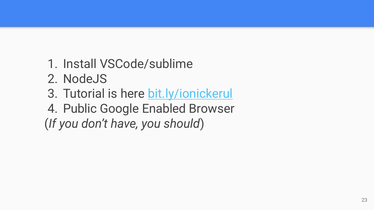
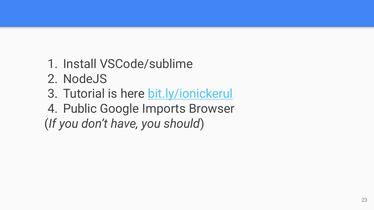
Enabled: Enabled -> Imports (164, 109)
